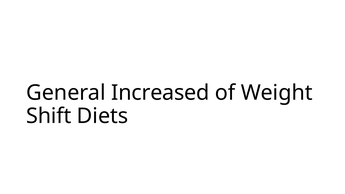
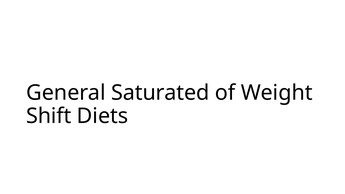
Increased: Increased -> Saturated (160, 93)
